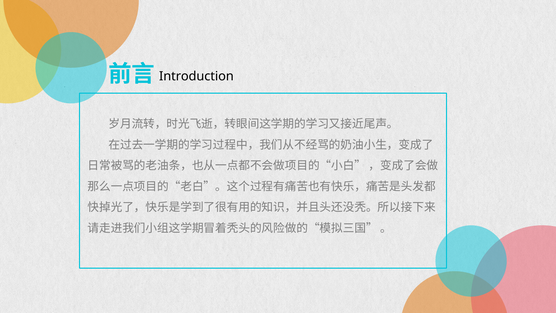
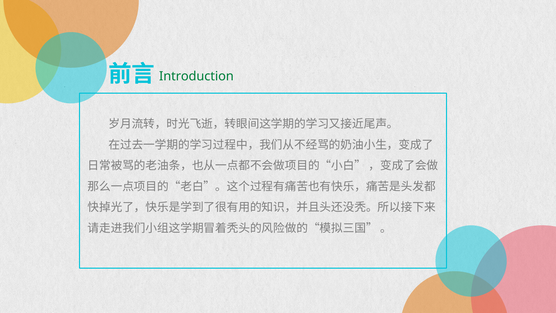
Introduction colour: black -> green (196, 76)
